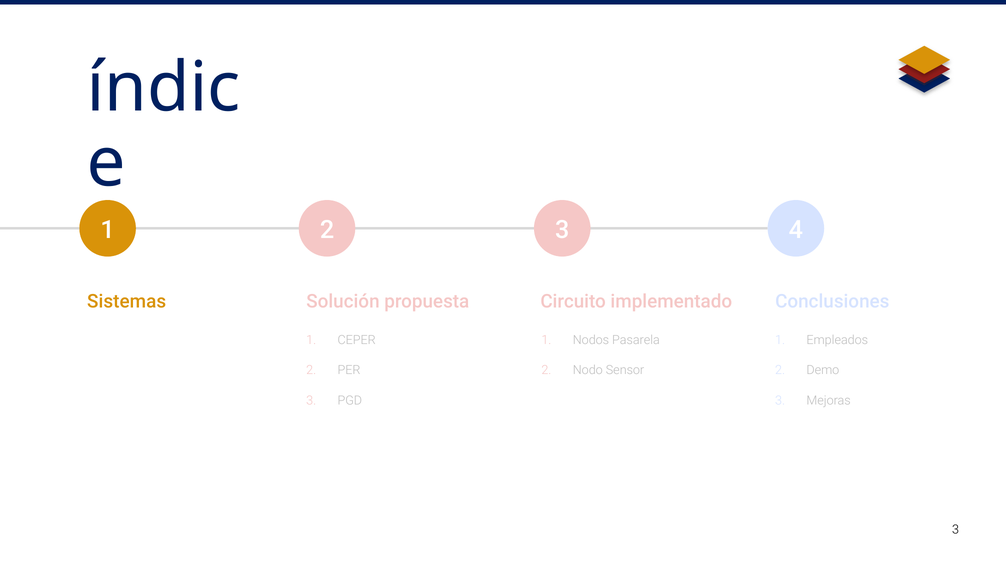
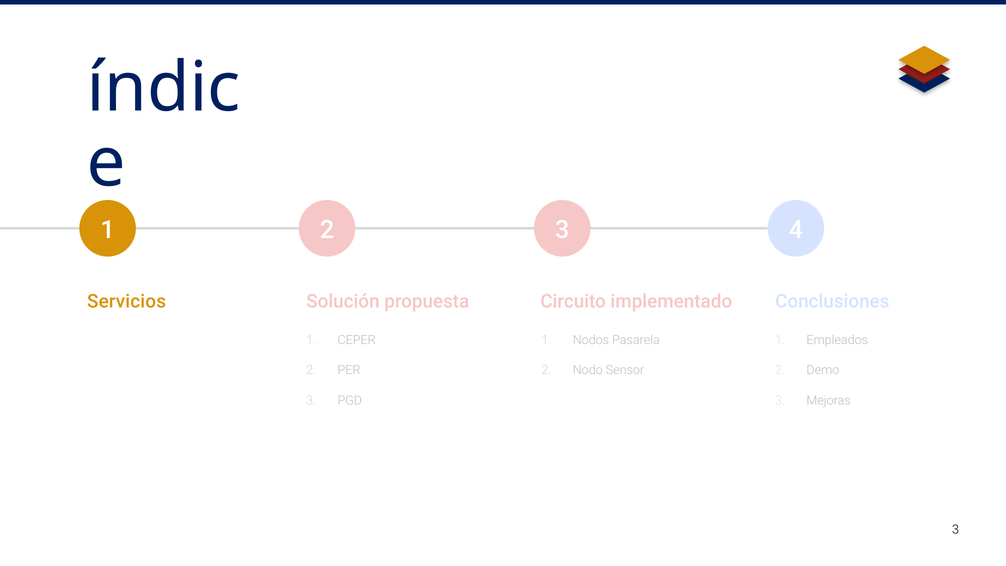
Sistemas: Sistemas -> Servicios (127, 302)
